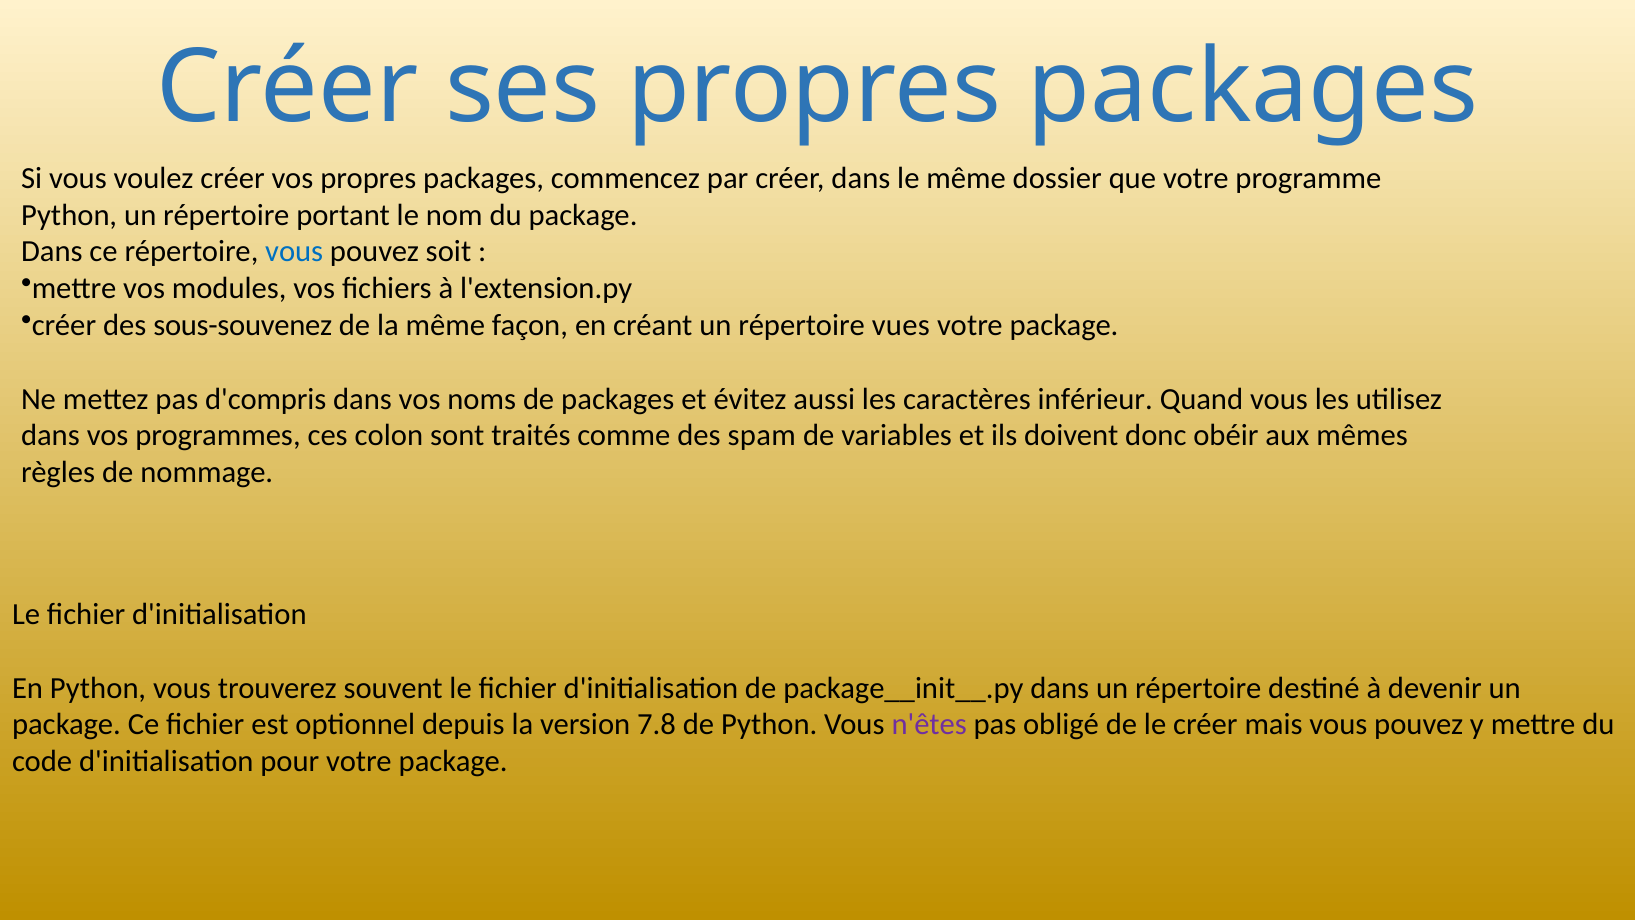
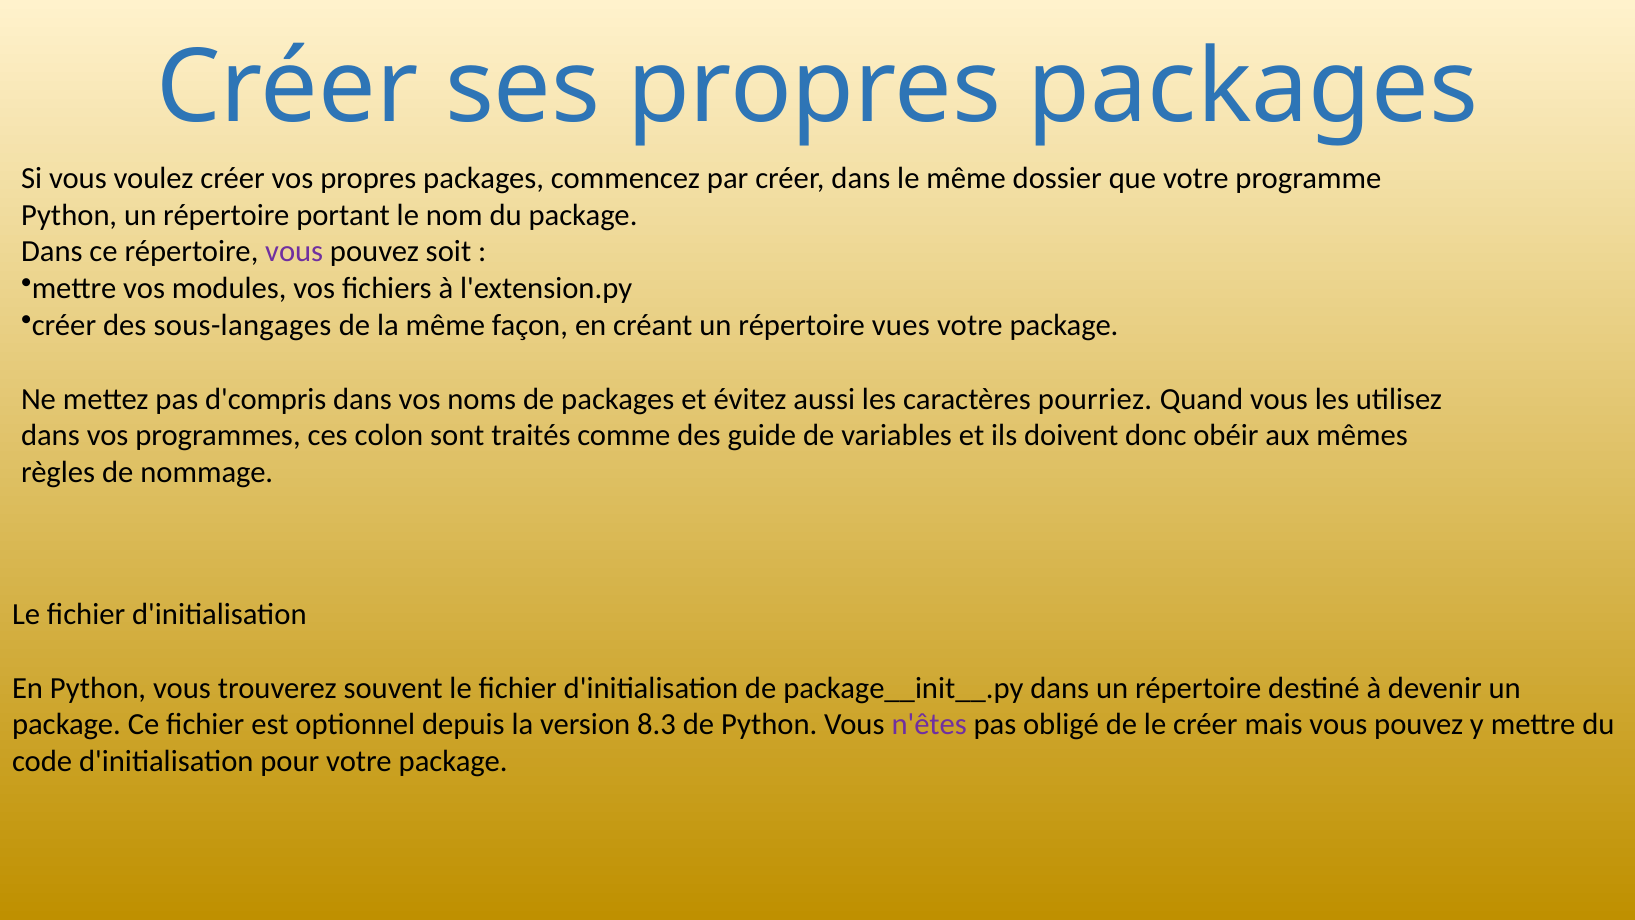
vous colour: blue -> purple (294, 252)
sous-souvenez: sous-souvenez -> sous-langages (242, 325)
inférieur: inférieur -> pourriez (1095, 399)
spam: spam -> guide (762, 436)
7.8: 7.8 -> 8.3 (656, 724)
